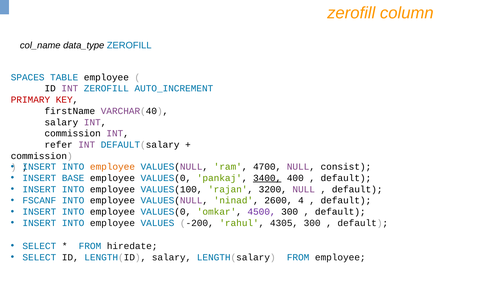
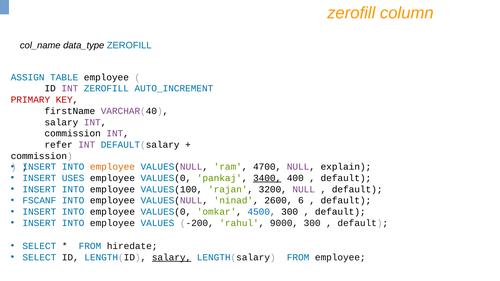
SPACES: SPACES -> ASSIGN (28, 77)
consist: consist -> explain (346, 167)
BASE: BASE -> USES (73, 178)
4: 4 -> 6 (301, 201)
4500 colour: purple -> blue (262, 212)
4305: 4305 -> 9000 (284, 223)
salary underline: none -> present (172, 258)
